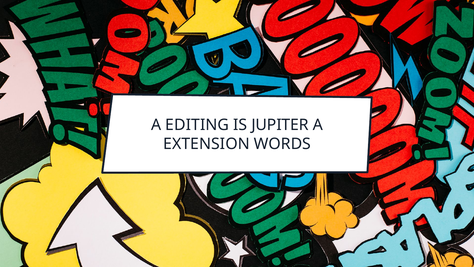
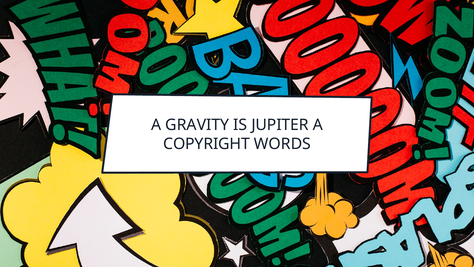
EDITING: EDITING -> GRAVITY (197, 125)
EXTENSION: EXTENSION -> COPYRIGHT (207, 144)
